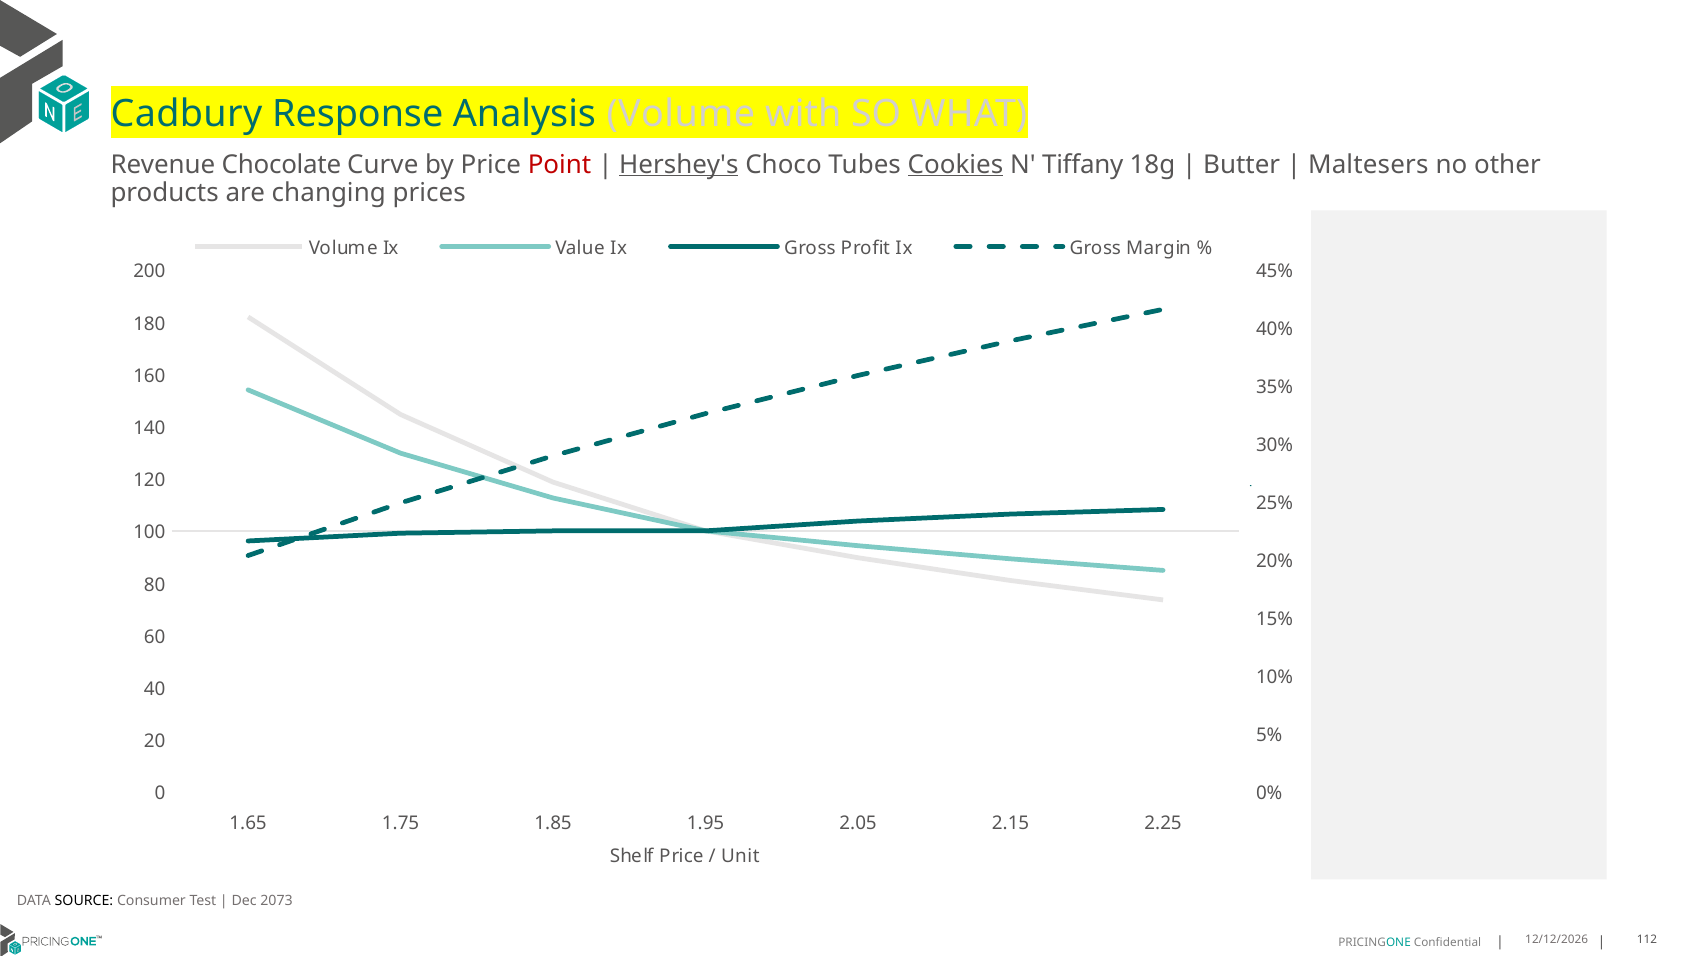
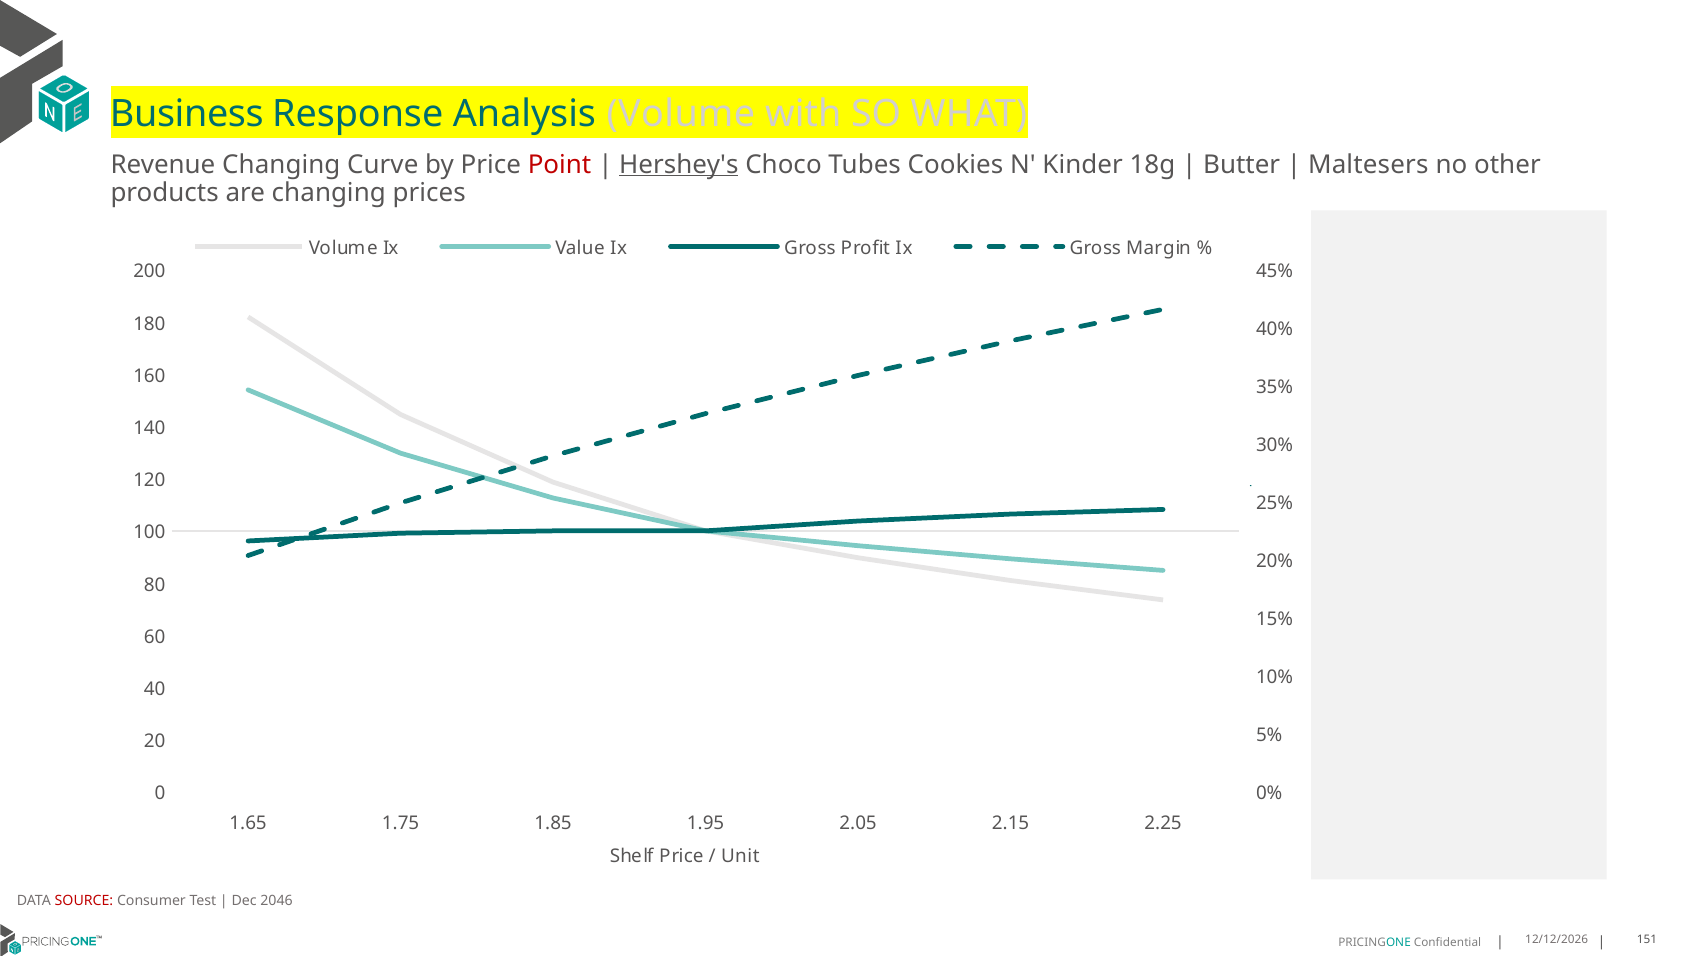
Cadbury: Cadbury -> Business (187, 114)
Revenue Chocolate: Chocolate -> Changing (281, 164)
Cookies underline: present -> none (955, 164)
Tiffany: Tiffany -> Kinder (1083, 164)
SOURCE colour: black -> red (84, 900)
2073: 2073 -> 2046 (277, 900)
112: 112 -> 151 (1647, 940)
